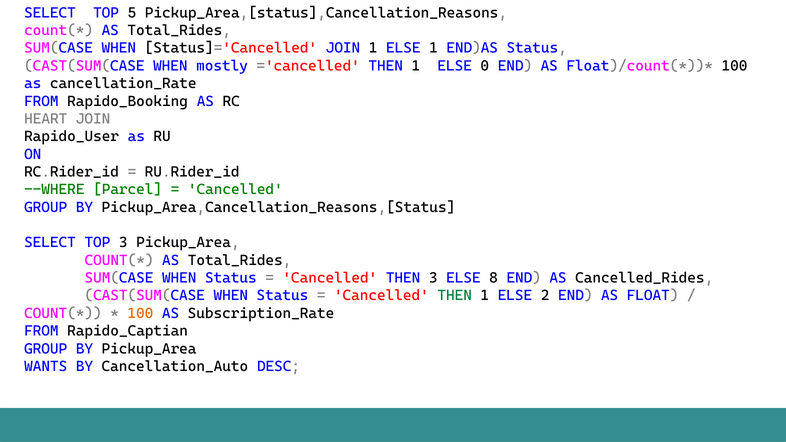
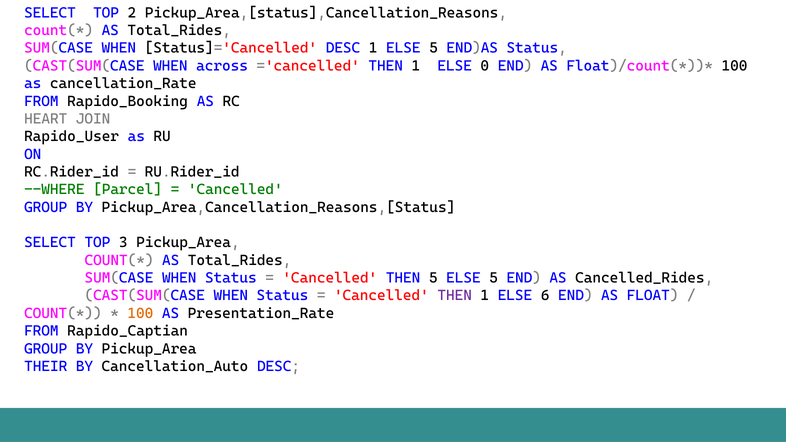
5: 5 -> 2 (132, 13)
Status]='Cancelled JOIN: JOIN -> DESC (343, 48)
1 ELSE 1: 1 -> 5 (433, 48)
mostly: mostly -> across (222, 66)
THEN 3: 3 -> 5 (433, 278)
8: 8 -> 5 (494, 278)
THEN colour: green -> purple (455, 296)
2: 2 -> 6 (545, 296)
Subscription_Rate: Subscription_Rate -> Presentation_Rate (261, 313)
WANTS: WANTS -> THEIR (46, 366)
